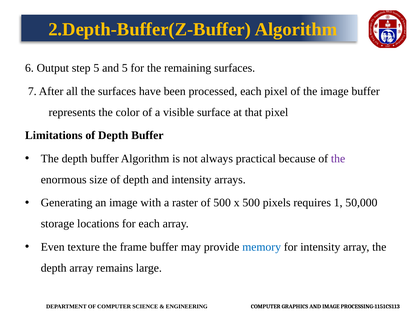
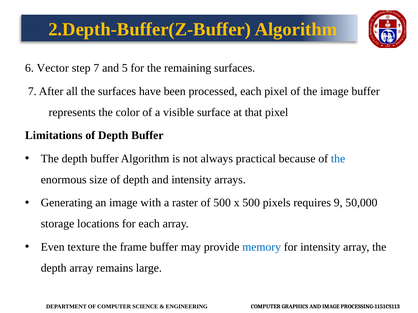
Output: Output -> Vector (53, 68)
step 5: 5 -> 7 (96, 68)
the colour: purple -> blue (338, 159)
1: 1 -> 9 (338, 203)
